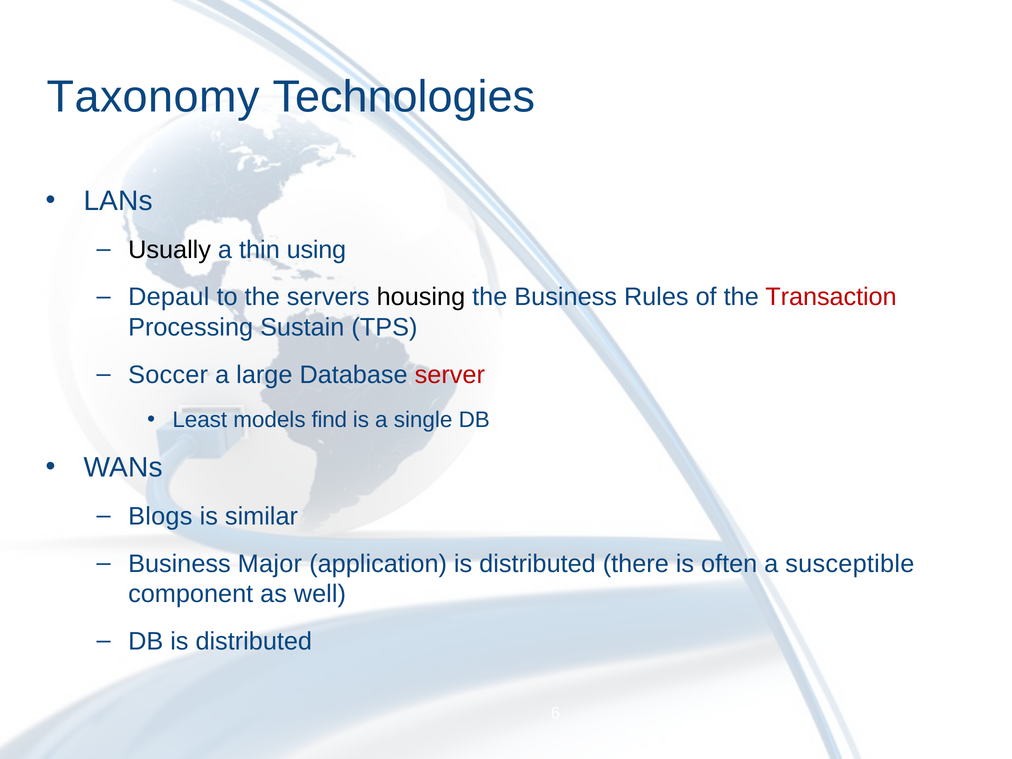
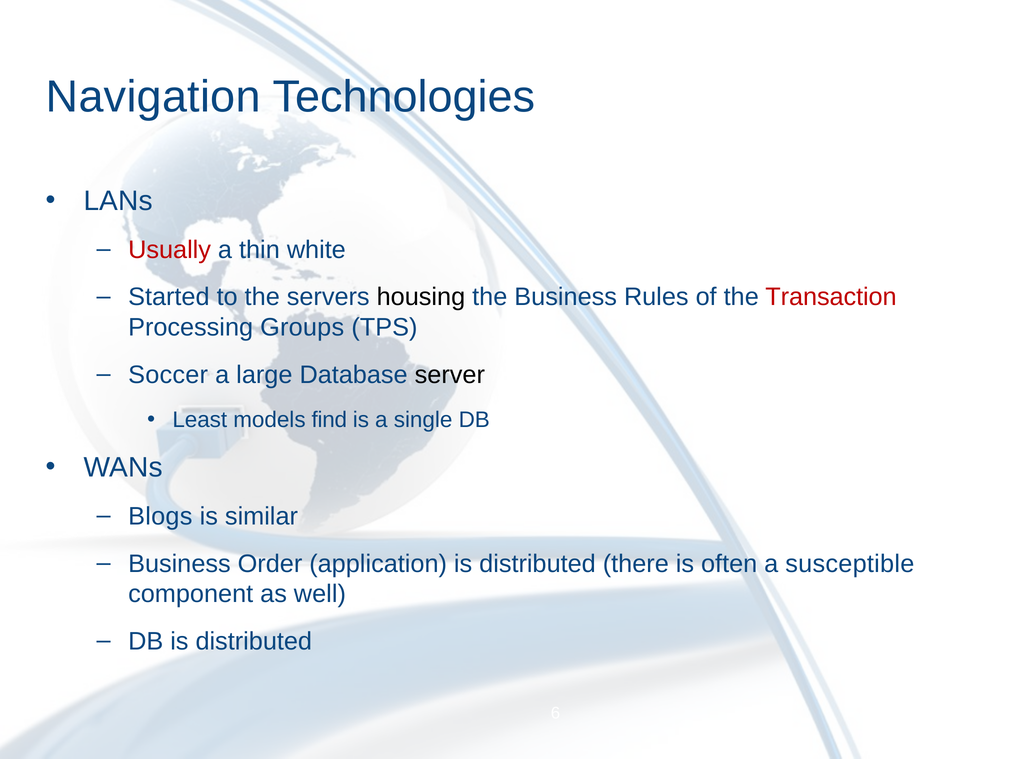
Taxonomy: Taxonomy -> Navigation (153, 97)
Usually colour: black -> red (170, 250)
using: using -> white (316, 250)
Depaul: Depaul -> Started (169, 297)
Sustain: Sustain -> Groups (302, 327)
server colour: red -> black (450, 375)
Major: Major -> Order (270, 564)
